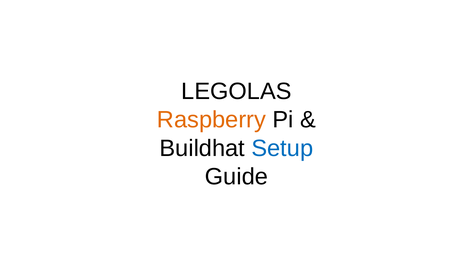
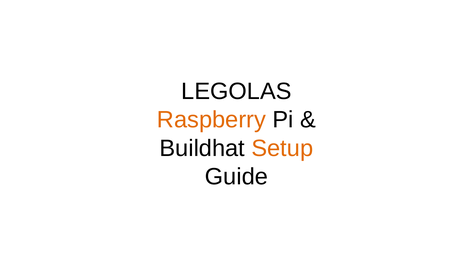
Setup colour: blue -> orange (282, 148)
